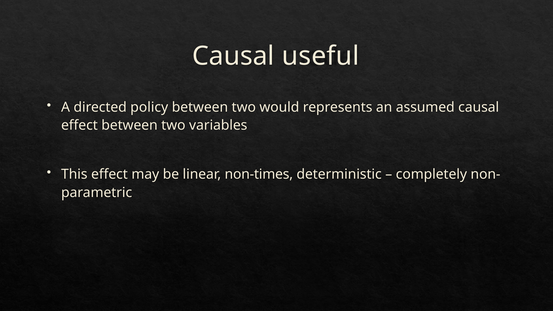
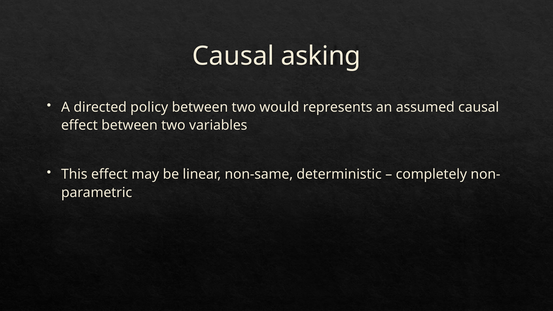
useful: useful -> asking (321, 56)
non-times: non-times -> non-same (259, 174)
